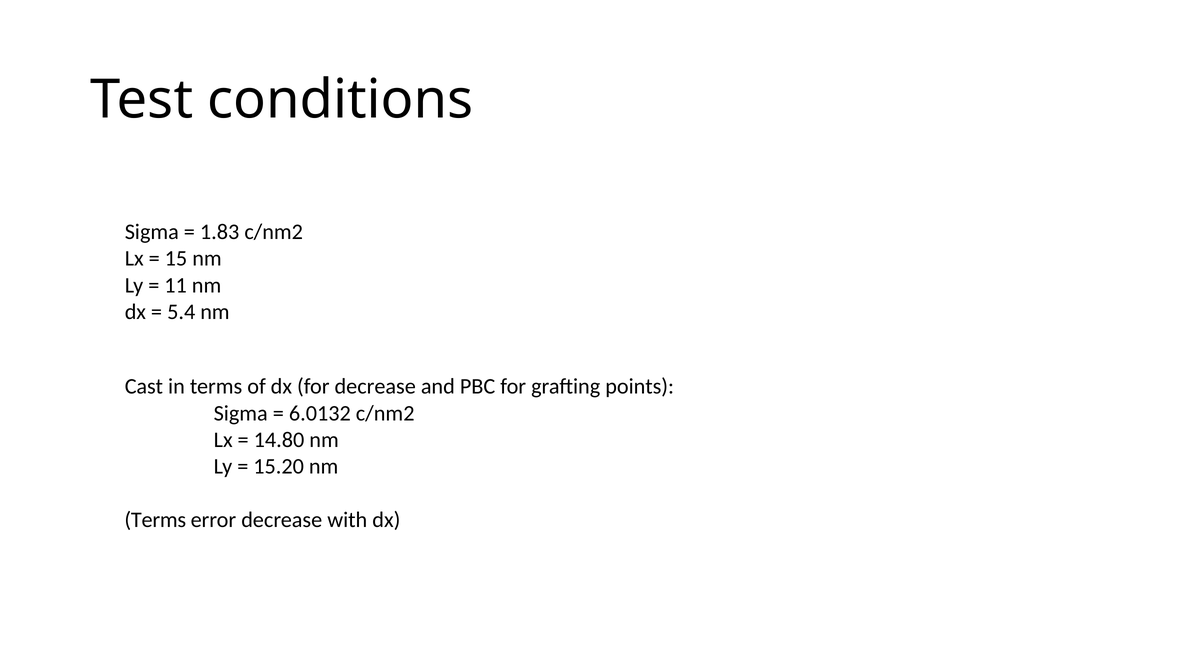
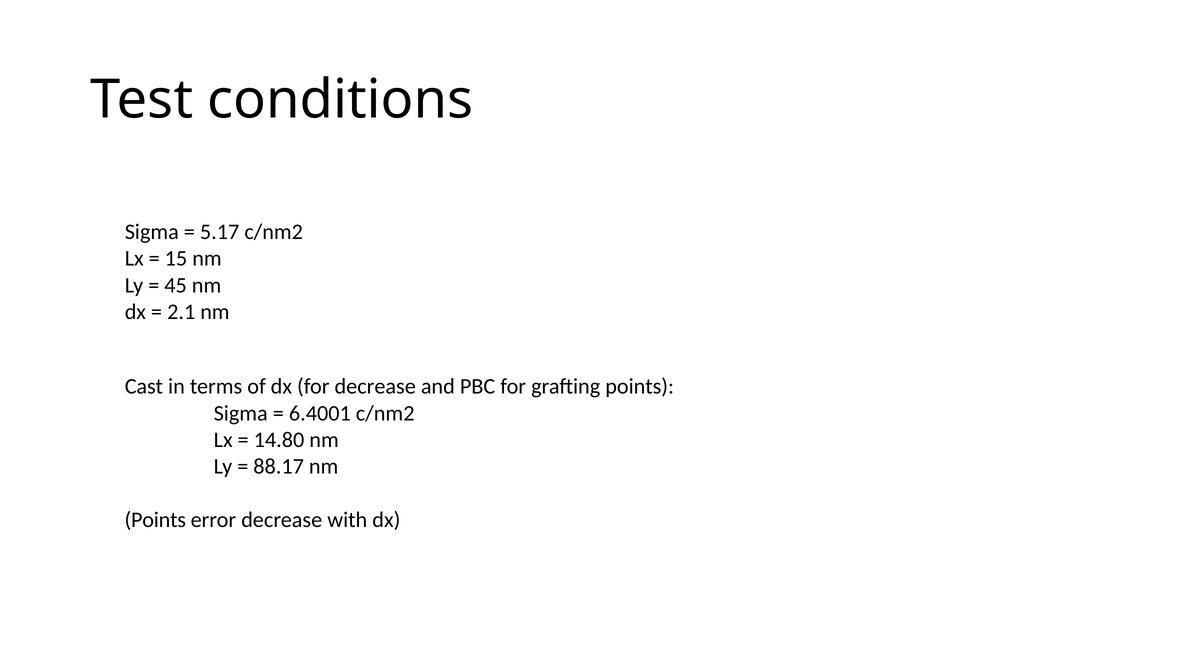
1.83: 1.83 -> 5.17 (220, 232)
11: 11 -> 45 (176, 285)
5.4: 5.4 -> 2.1 (181, 312)
6.0132: 6.0132 -> 6.4001 (320, 413)
15.20: 15.20 -> 88.17 (279, 467)
Terms: Terms -> Points (155, 520)
